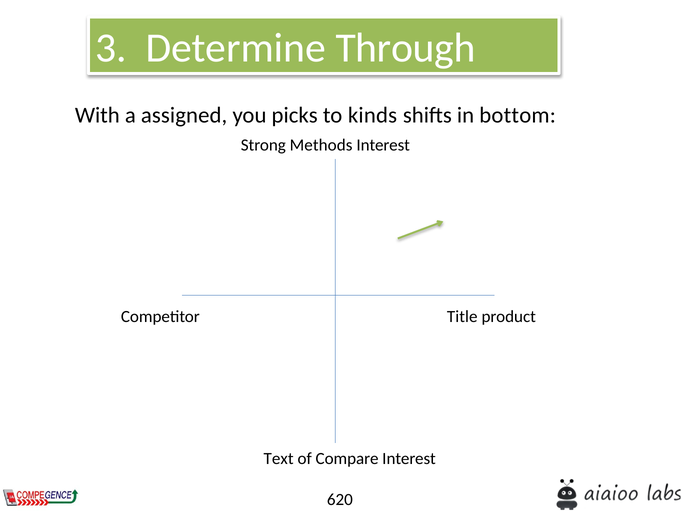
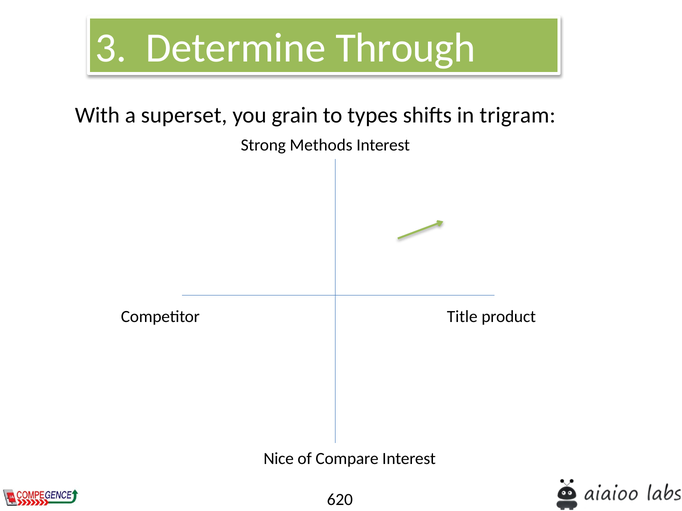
assigned: assigned -> superset (184, 115)
picks: picks -> grain (295, 115)
kinds: kinds -> types (373, 115)
bottom: bottom -> trigram (518, 115)
Text: Text -> Nice (279, 459)
